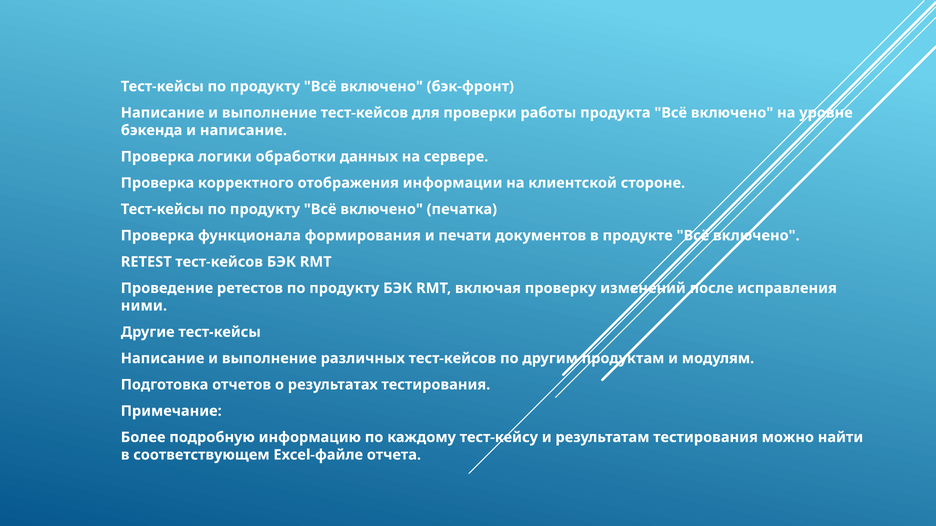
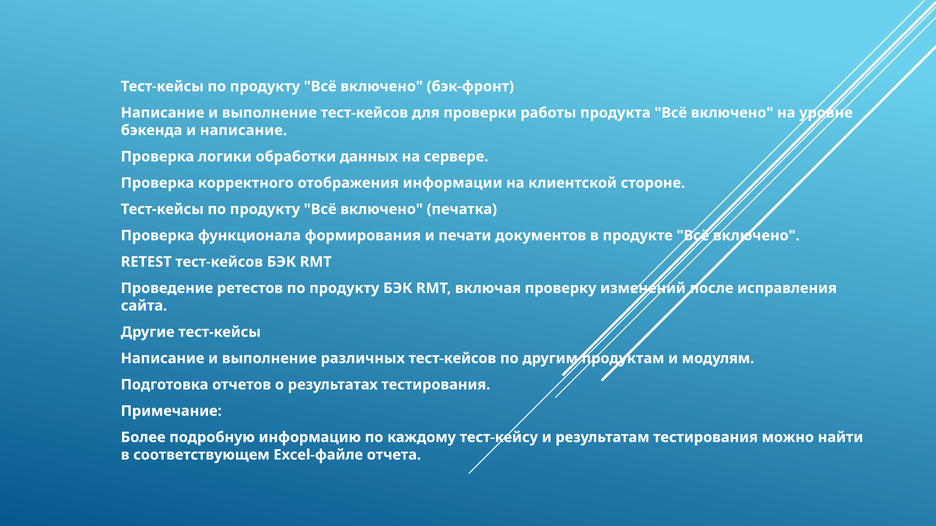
ними: ними -> сайта (144, 306)
